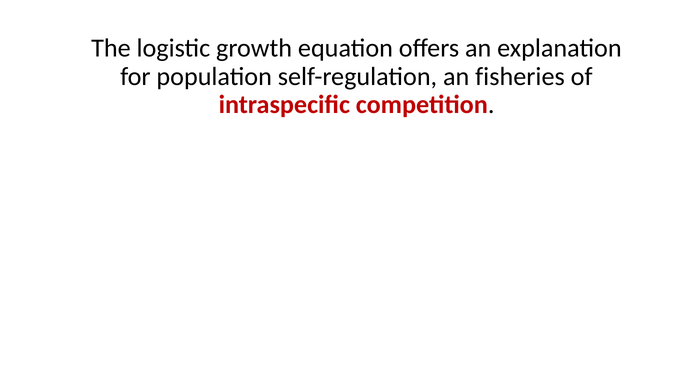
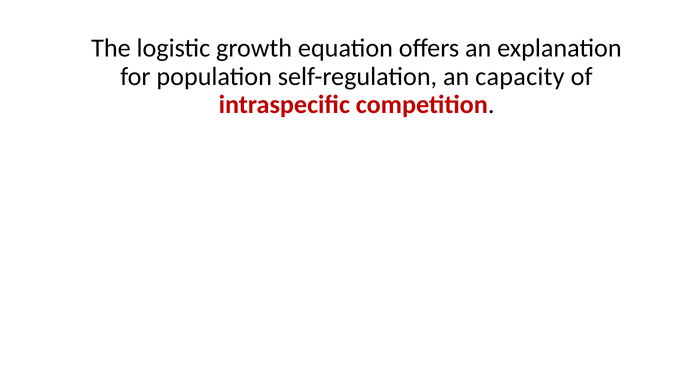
fisheries: fisheries -> capacity (520, 77)
